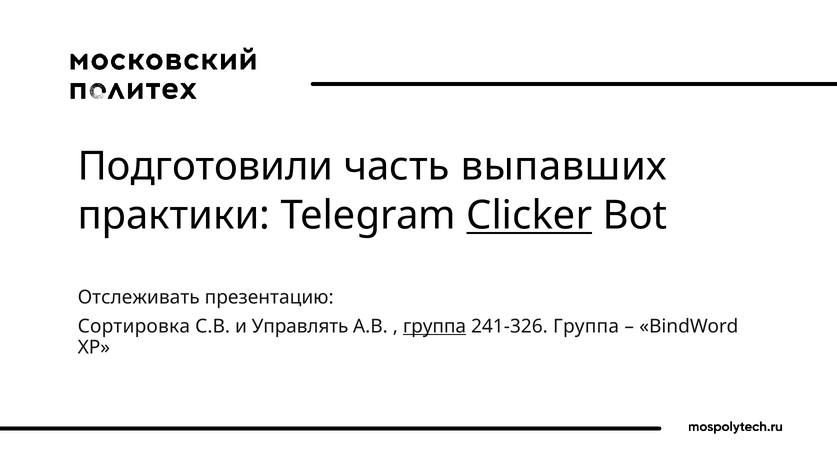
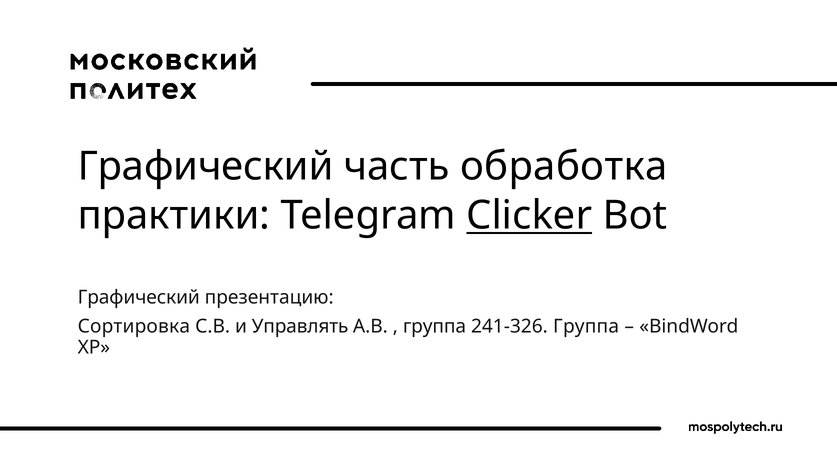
Подготовили: Подготовили -> Графический (206, 167)
выпавших: выпавших -> обработка (564, 167)
Отслеживать: Отслеживать -> Графический (139, 297)
группа underline: present -> none (435, 326)
